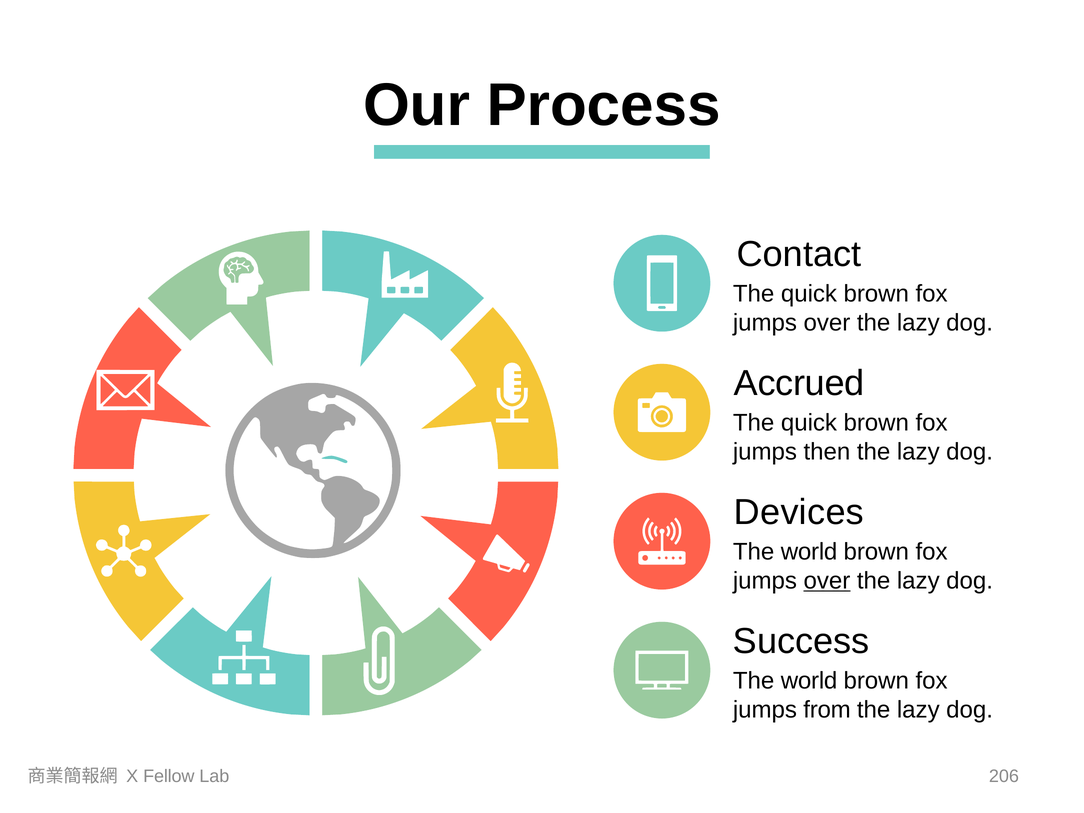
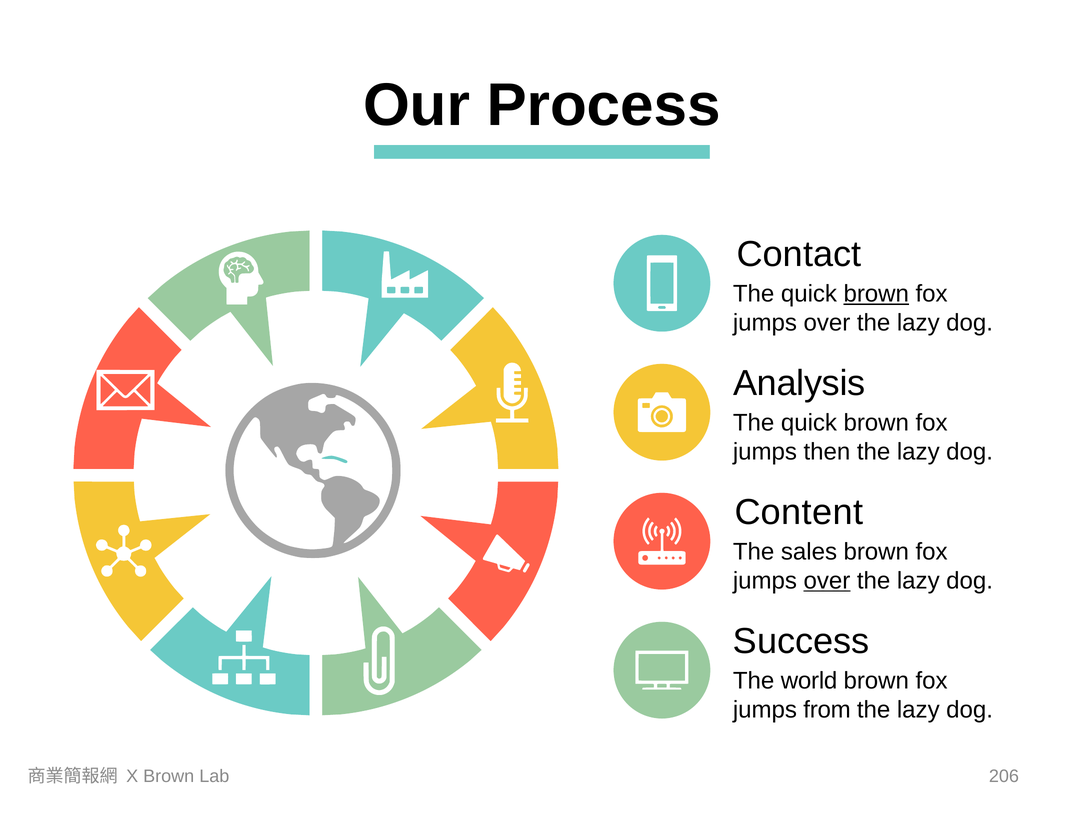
brown underline: none -> present (876, 294)
Accrued: Accrued -> Analysis (799, 383)
Devices: Devices -> Content (799, 512)
world: world -> sales (809, 552)
X Fellow: Fellow -> Brown (169, 776)
